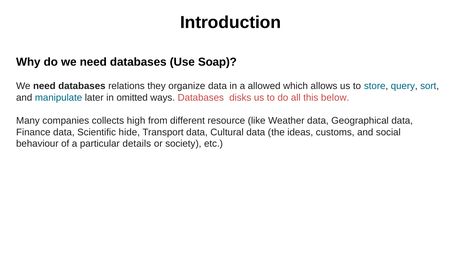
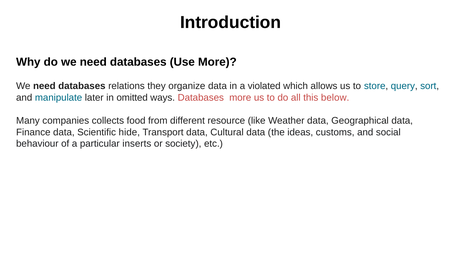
Use Soap: Soap -> More (217, 62)
allowed: allowed -> violated (264, 86)
Databases disks: disks -> more (240, 98)
high: high -> food (136, 121)
details: details -> inserts (137, 144)
